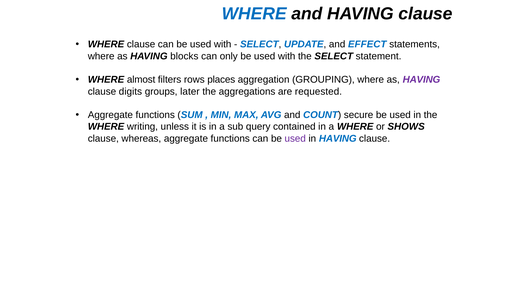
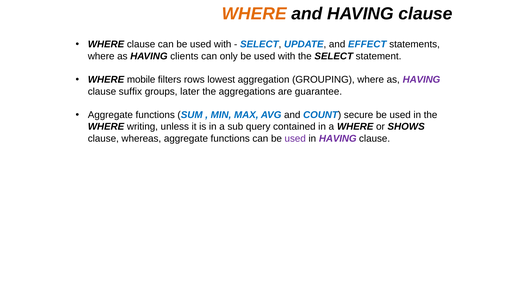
WHERE colour: blue -> orange (254, 14)
blocks: blocks -> clients (184, 56)
almost: almost -> mobile (141, 80)
places: places -> lowest (221, 80)
digits: digits -> suffix (130, 91)
requested: requested -> guarantee (318, 91)
HAVING colour: blue -> purple (338, 138)
